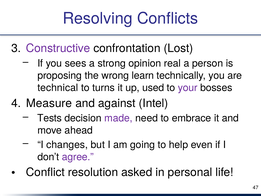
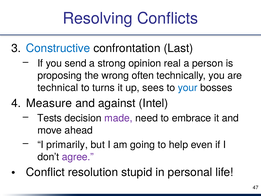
Constructive colour: purple -> blue (58, 48)
Lost: Lost -> Last (178, 48)
sees: sees -> send (76, 63)
learn: learn -> often (143, 75)
used: used -> sees (153, 88)
your colour: purple -> blue (188, 88)
changes: changes -> primarily (67, 144)
asked: asked -> stupid (137, 172)
